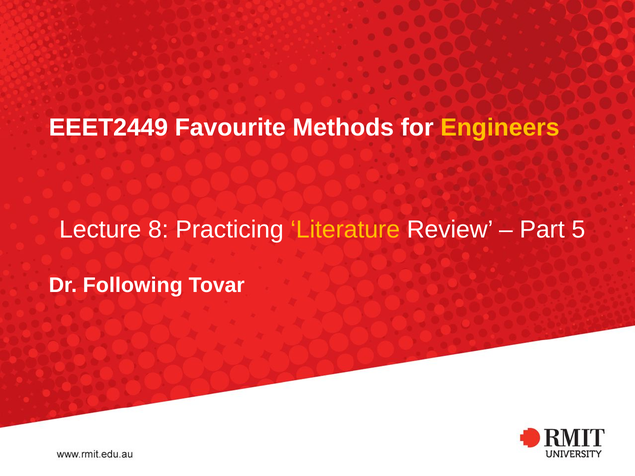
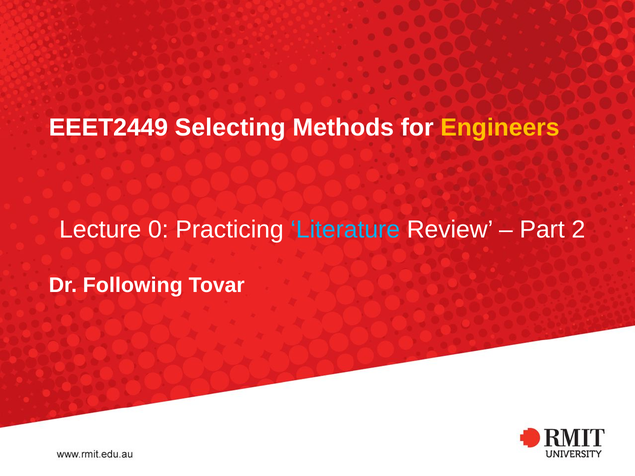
Favourite: Favourite -> Selecting (230, 128)
8: 8 -> 0 (158, 230)
Literature colour: yellow -> light blue (345, 230)
5: 5 -> 2 (578, 230)
